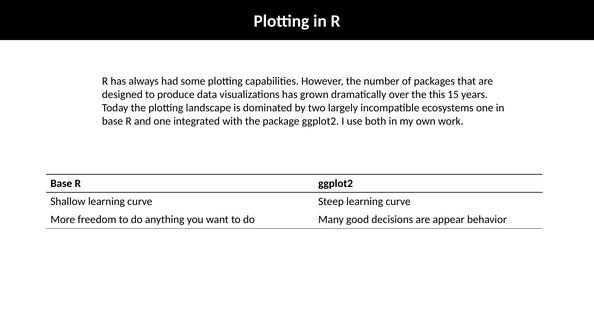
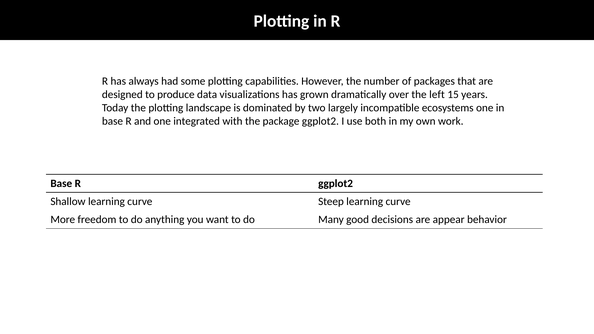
this: this -> left (437, 94)
